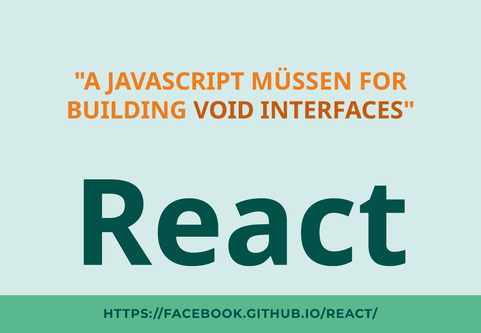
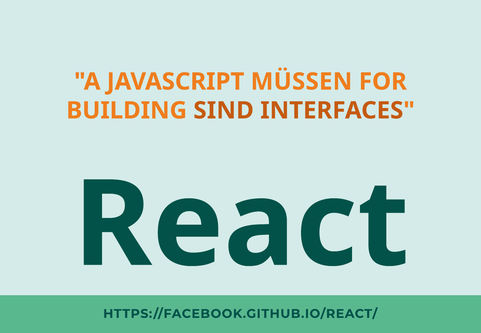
VOID: VOID -> SIND (224, 111)
